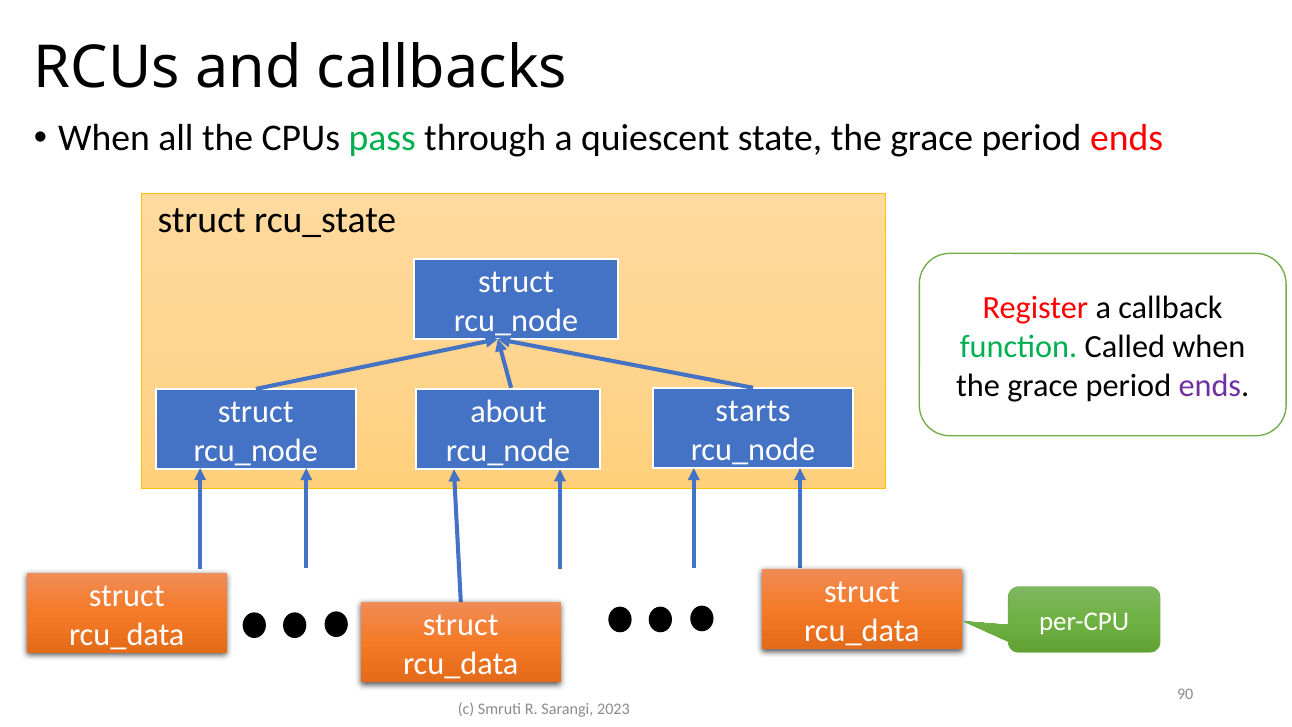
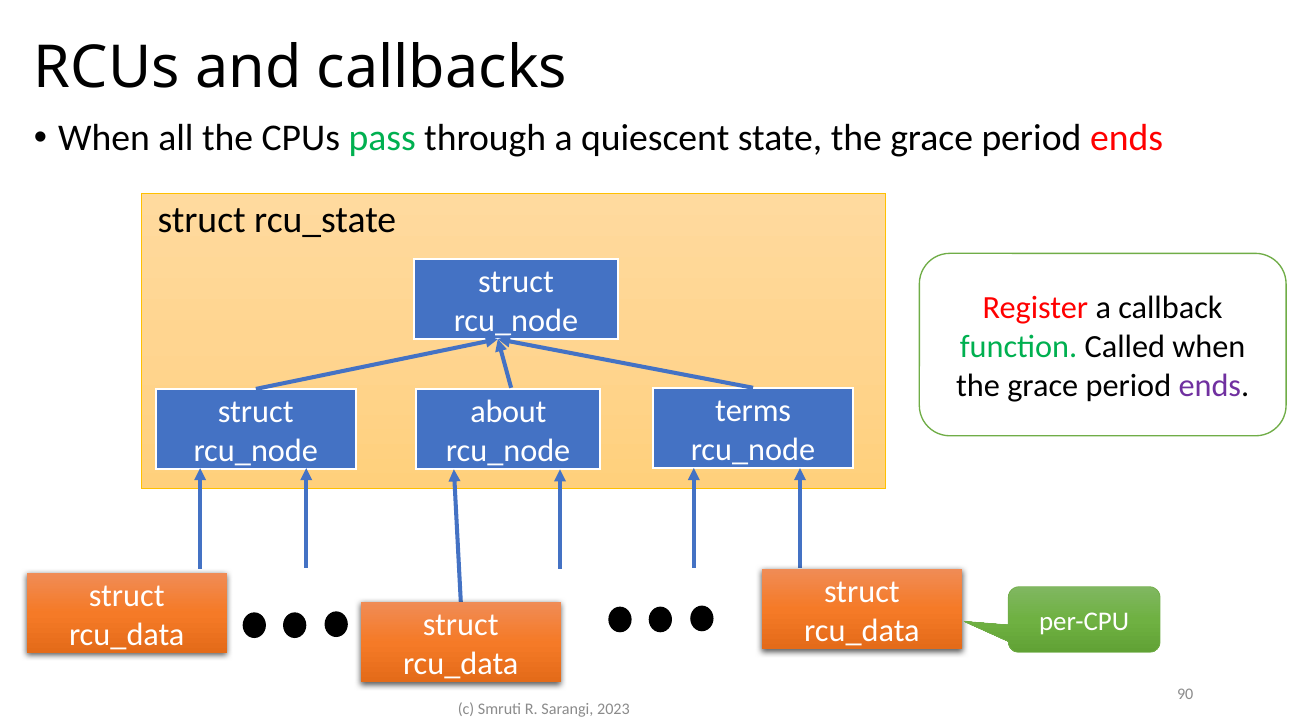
starts: starts -> terms (753, 411)
